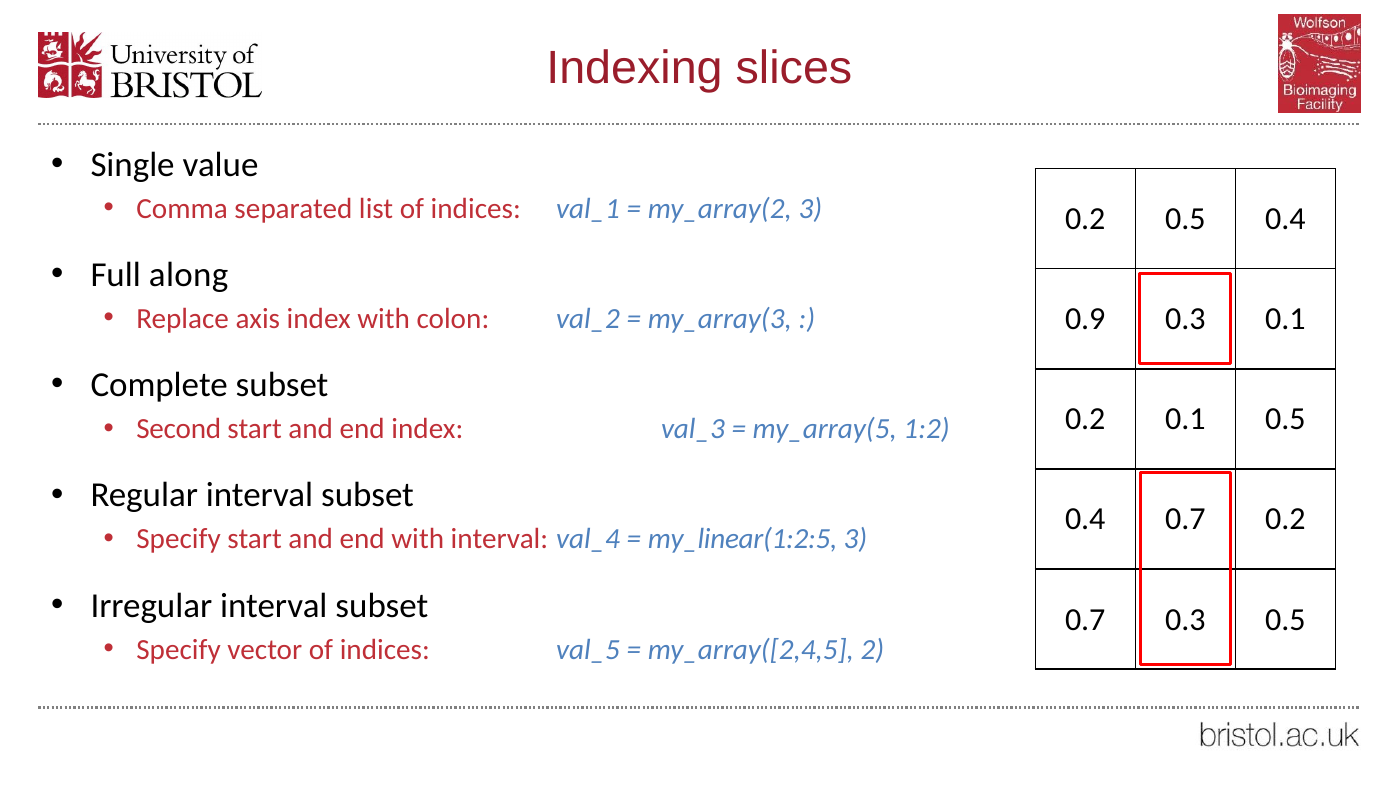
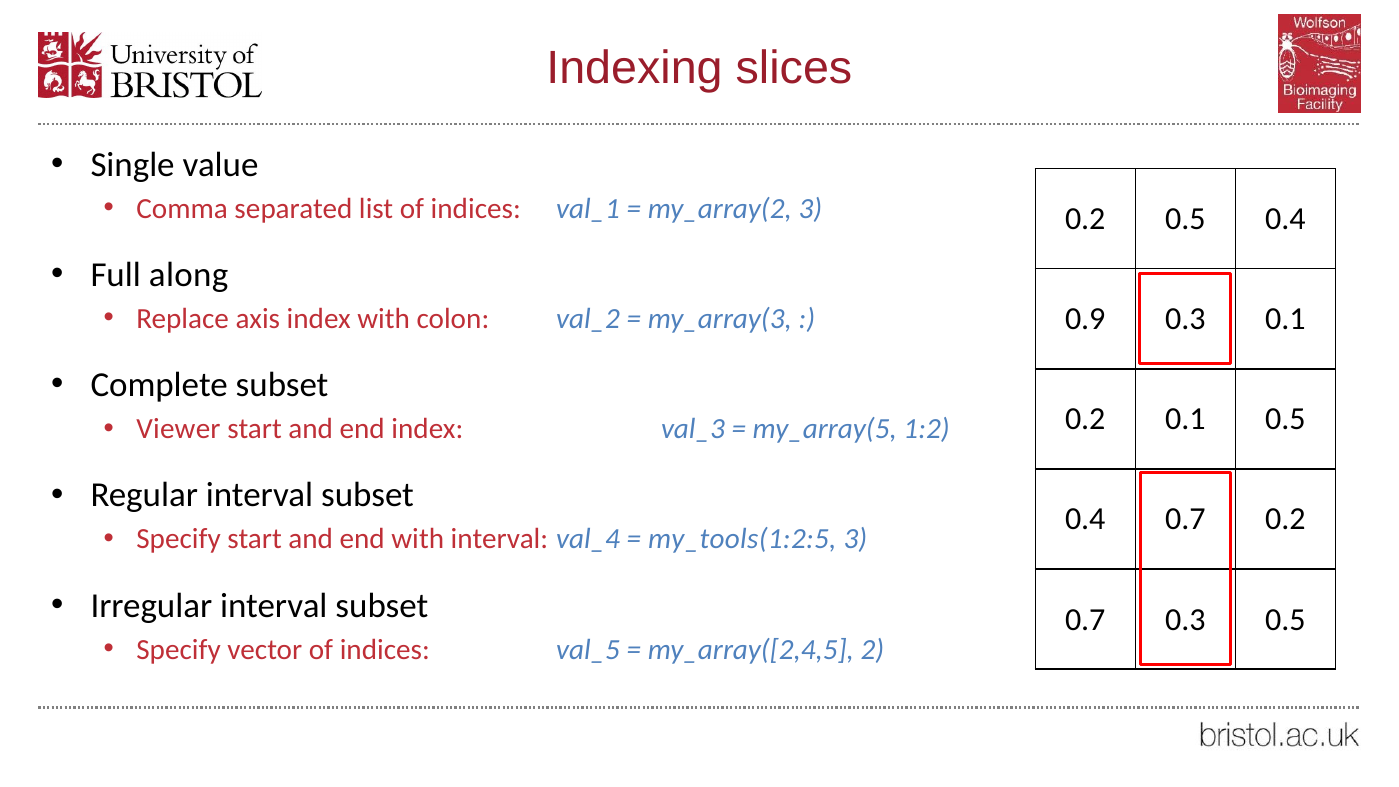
Second: Second -> Viewer (179, 429)
my_linear(1:2:5: my_linear(1:2:5 -> my_tools(1:2:5 (742, 539)
